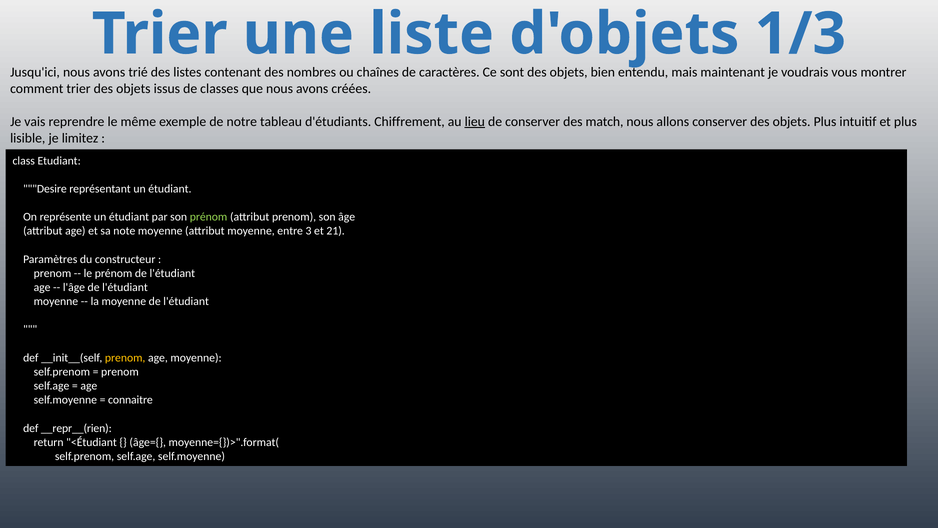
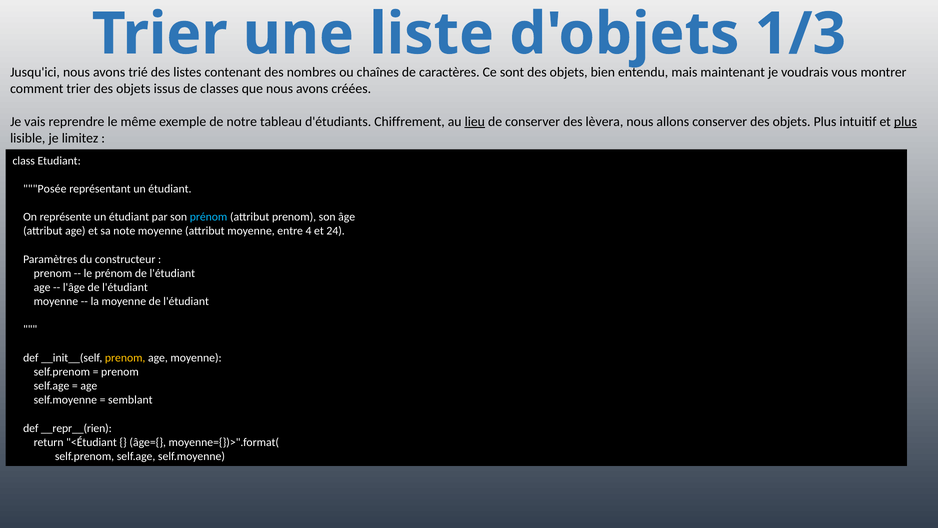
match: match -> lèvera (604, 122)
plus underline: none -> present (905, 122)
Desire: Desire -> Posée (45, 189)
prénom colour: light green -> light blue (209, 217)
3: 3 -> 4 (309, 231)
21: 21 -> 24 (336, 231)
connaitre: connaitre -> semblant (130, 400)
